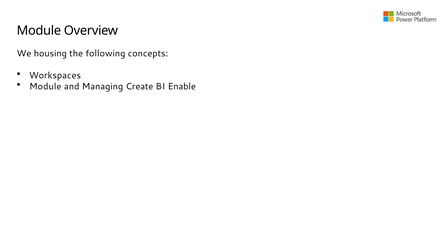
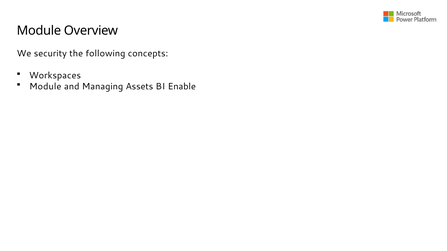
housing: housing -> security (50, 54)
Create: Create -> Assets (139, 86)
